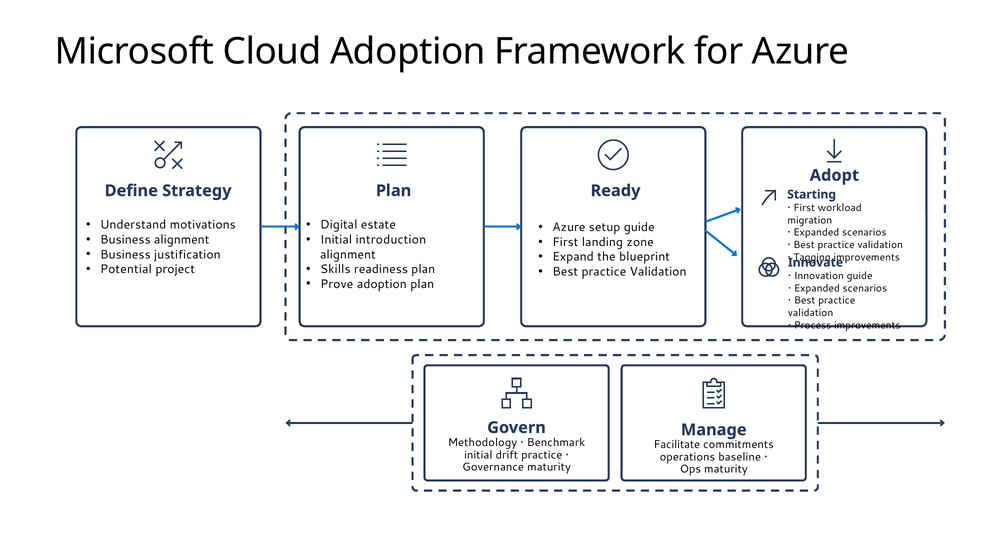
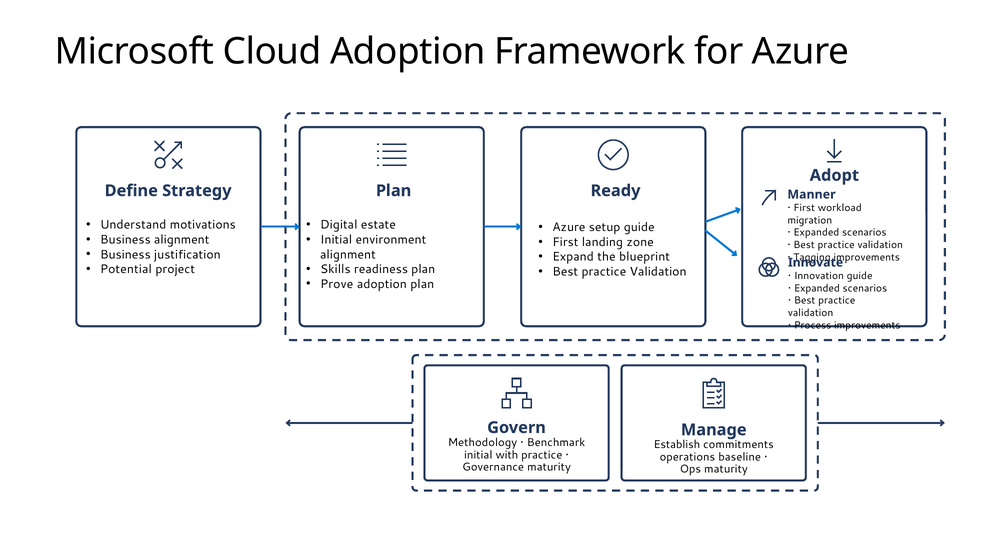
Starting: Starting -> Manner (812, 194)
introduction: introduction -> environment (391, 240)
Facilitate: Facilitate -> Establish (677, 445)
drift: drift -> with (507, 455)
